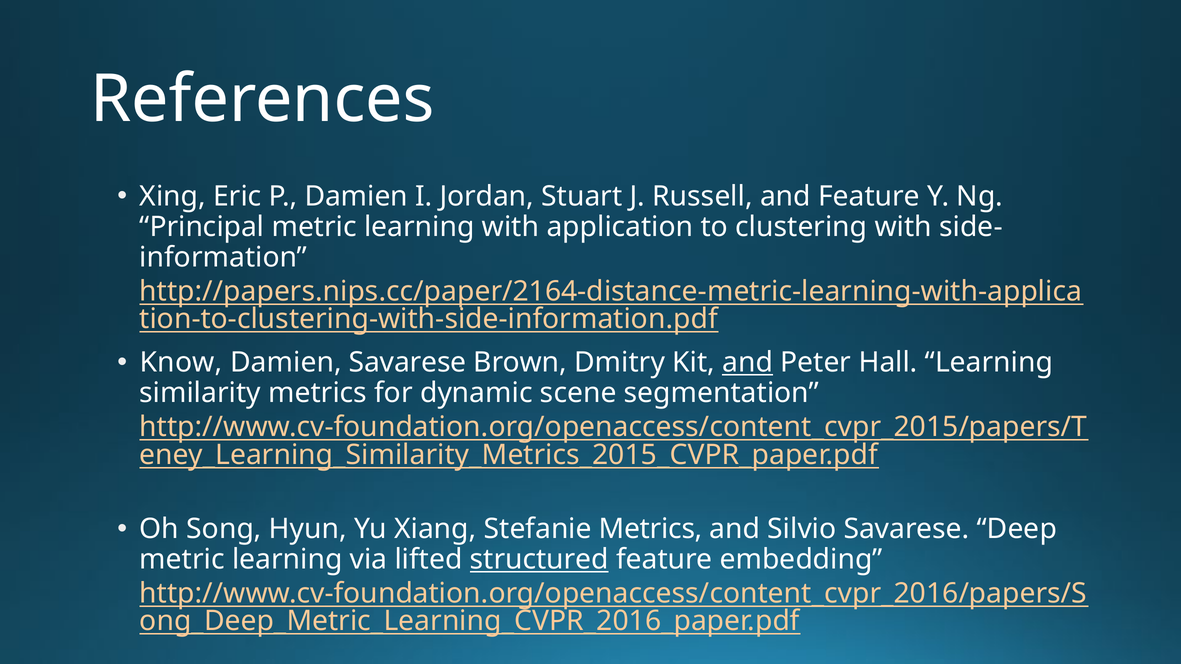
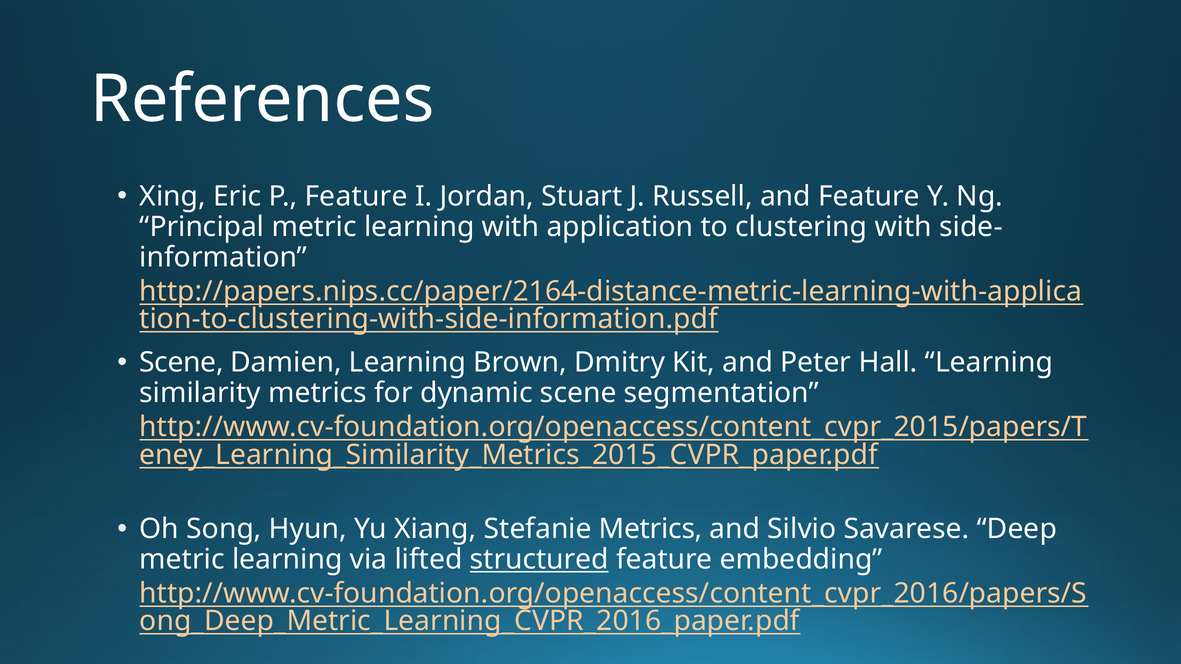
P Damien: Damien -> Feature (356, 196)
Know: Know -> Scene (181, 363)
Damien Savarese: Savarese -> Learning (408, 363)
and underline: present -> none (748, 363)
